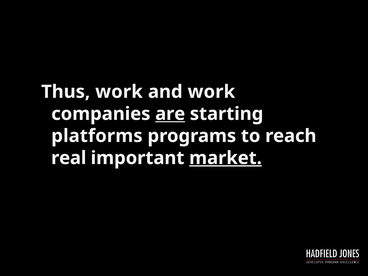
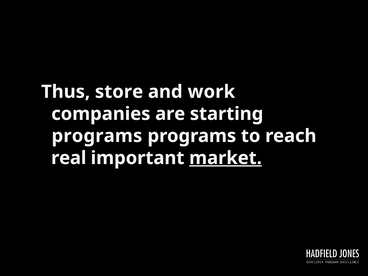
Thus work: work -> store (119, 92)
are underline: present -> none (170, 114)
platforms: platforms -> programs (97, 136)
